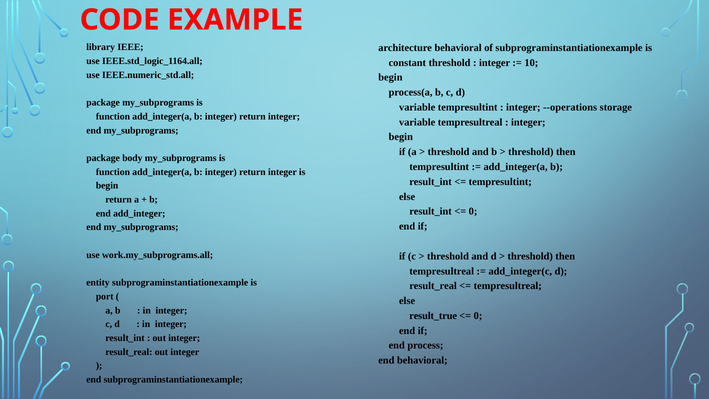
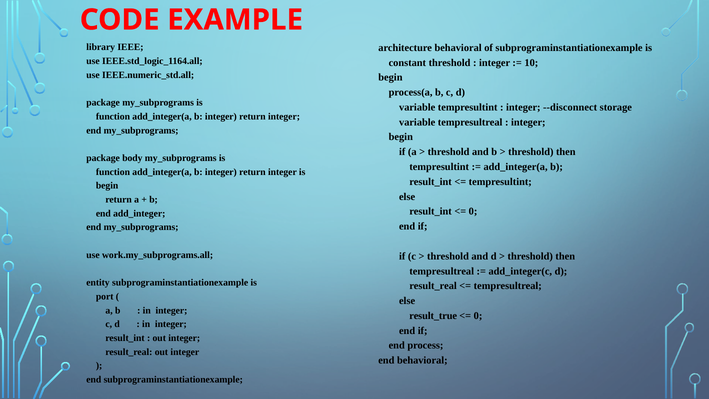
--operations: --operations -> --disconnect (570, 107)
